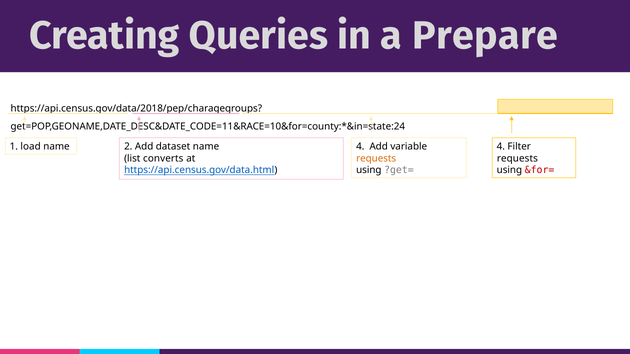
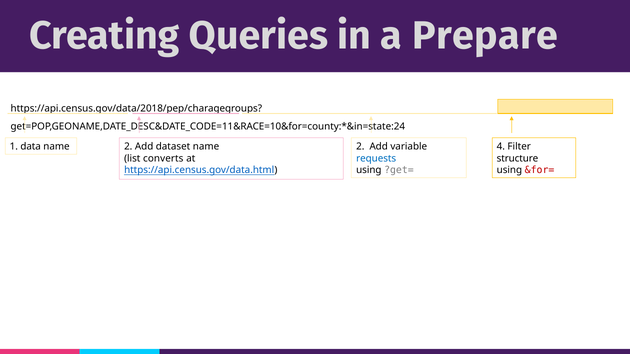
load: load -> data (31, 147)
name 4: 4 -> 2 (360, 147)
requests colour: orange -> blue (376, 159)
requests: requests -> structure (517, 159)
